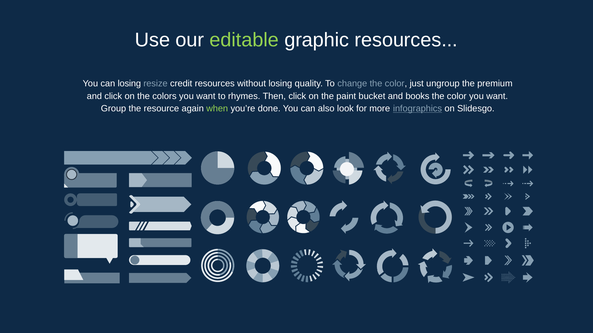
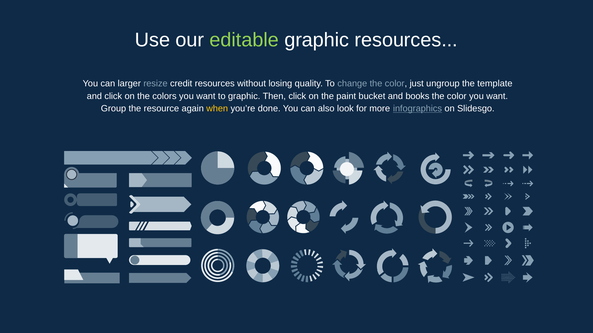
can losing: losing -> larger (129, 84)
premium: premium -> template (495, 84)
to rhymes: rhymes -> graphic (244, 96)
when colour: light green -> yellow (217, 109)
